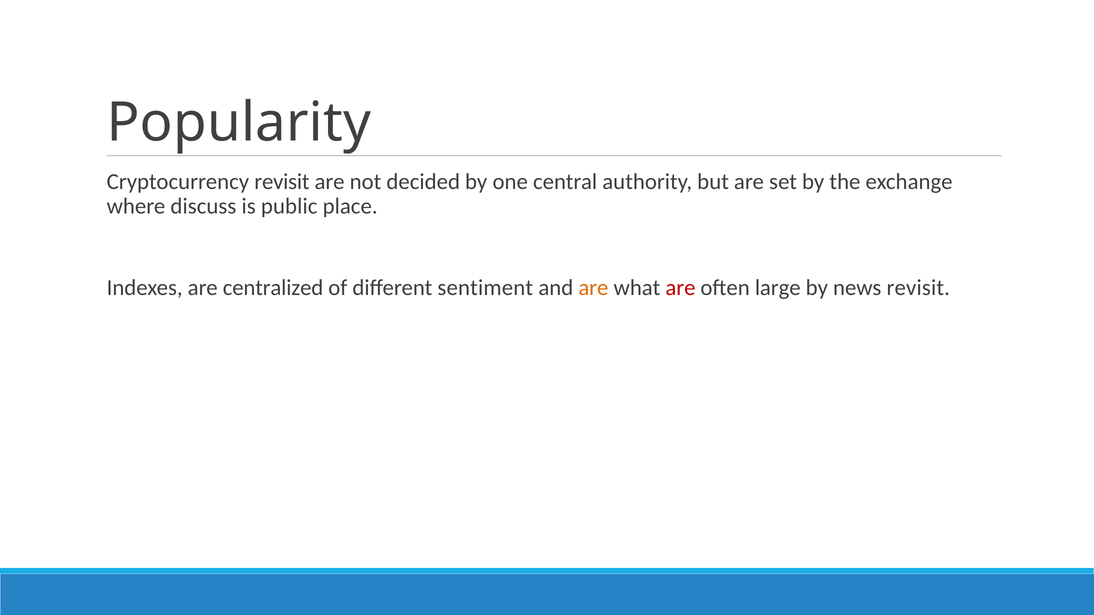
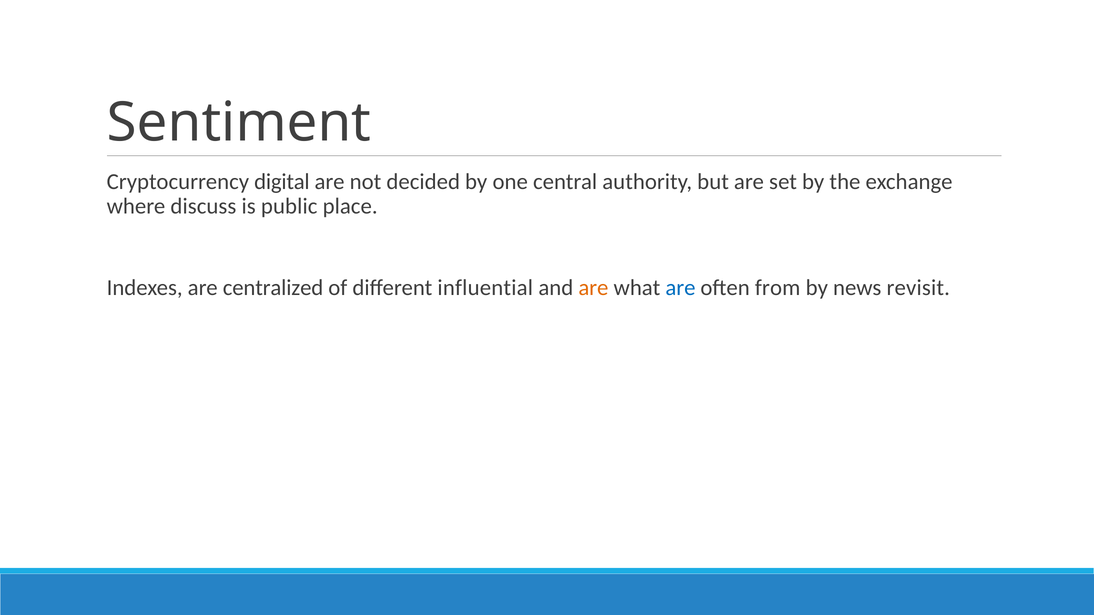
Popularity: Popularity -> Sentiment (239, 123)
Cryptocurrency revisit: revisit -> digital (282, 182)
sentiment: sentiment -> influential (485, 288)
are colour: red -> blue (680, 288)
large: large -> from (778, 288)
